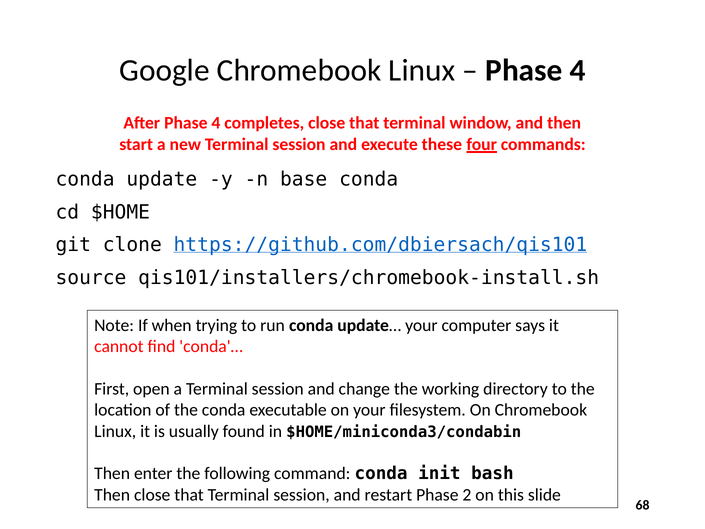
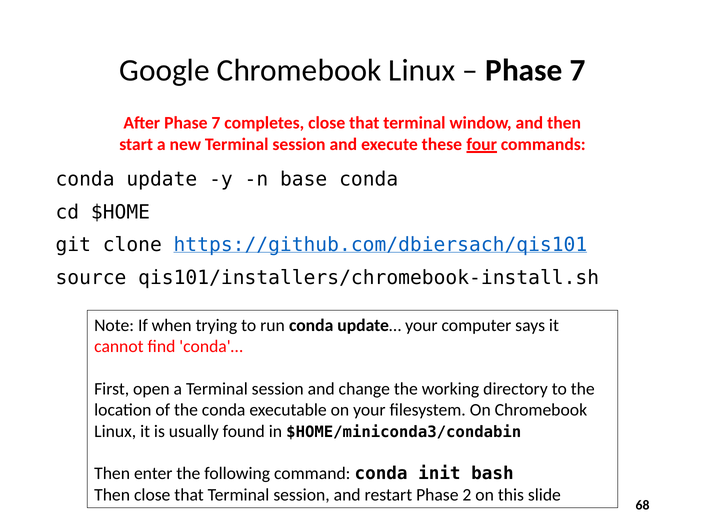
4: 4 -> 7 (578, 70)
After Phase 4: 4 -> 7 (216, 123)
